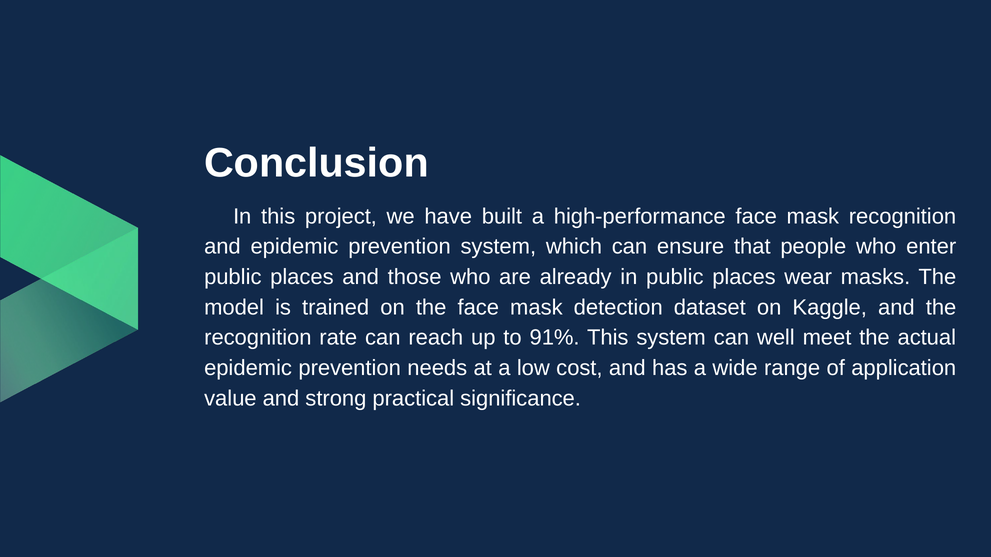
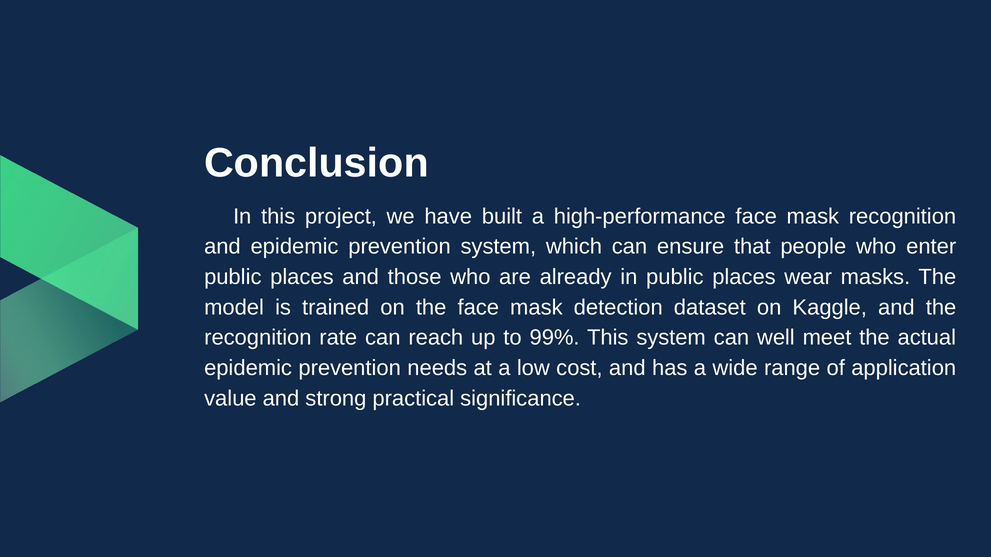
91%: 91% -> 99% (555, 338)
